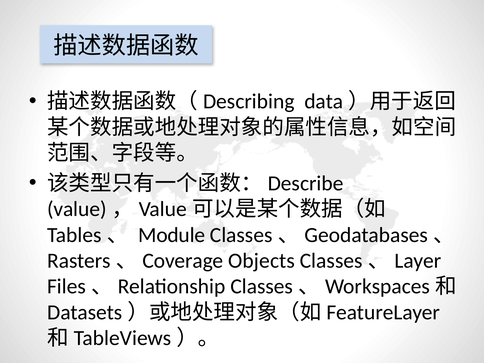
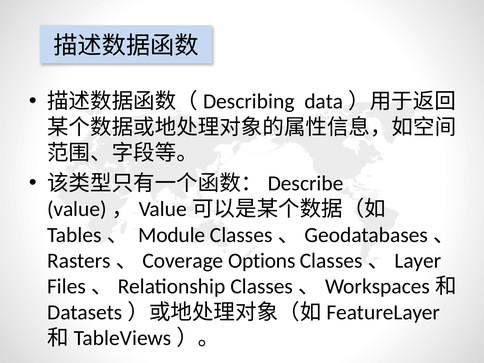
Objects: Objects -> Options (262, 261)
